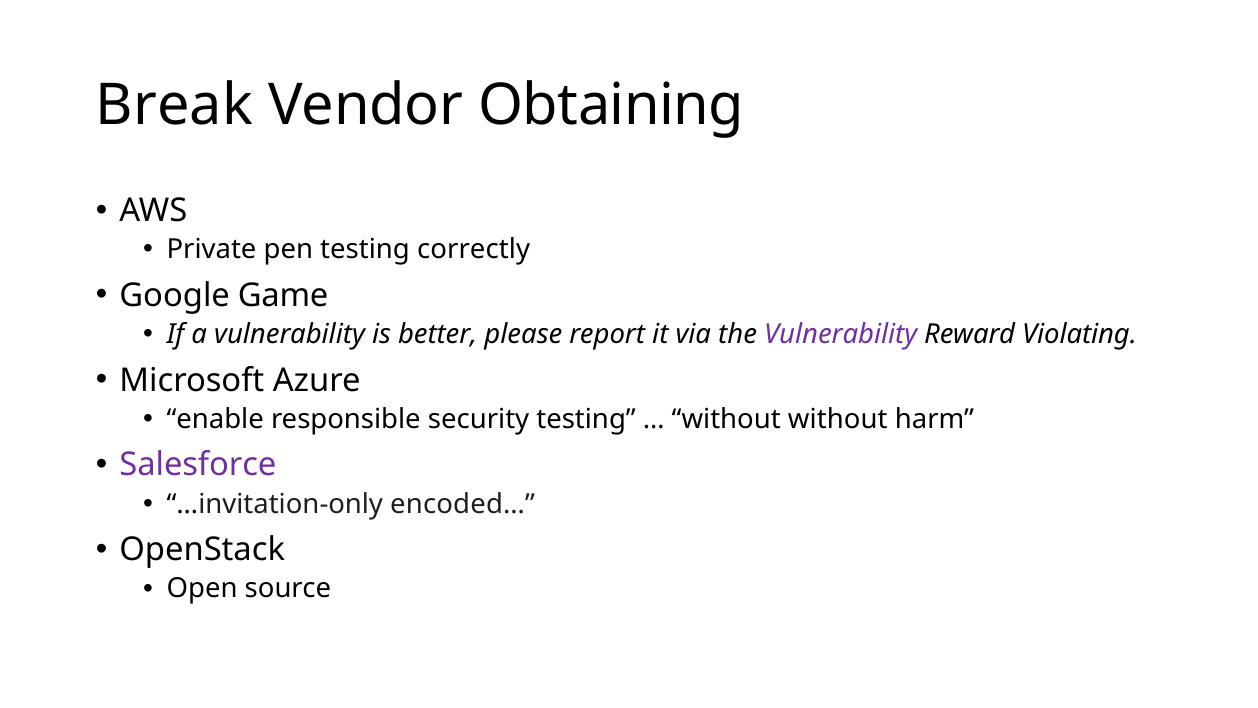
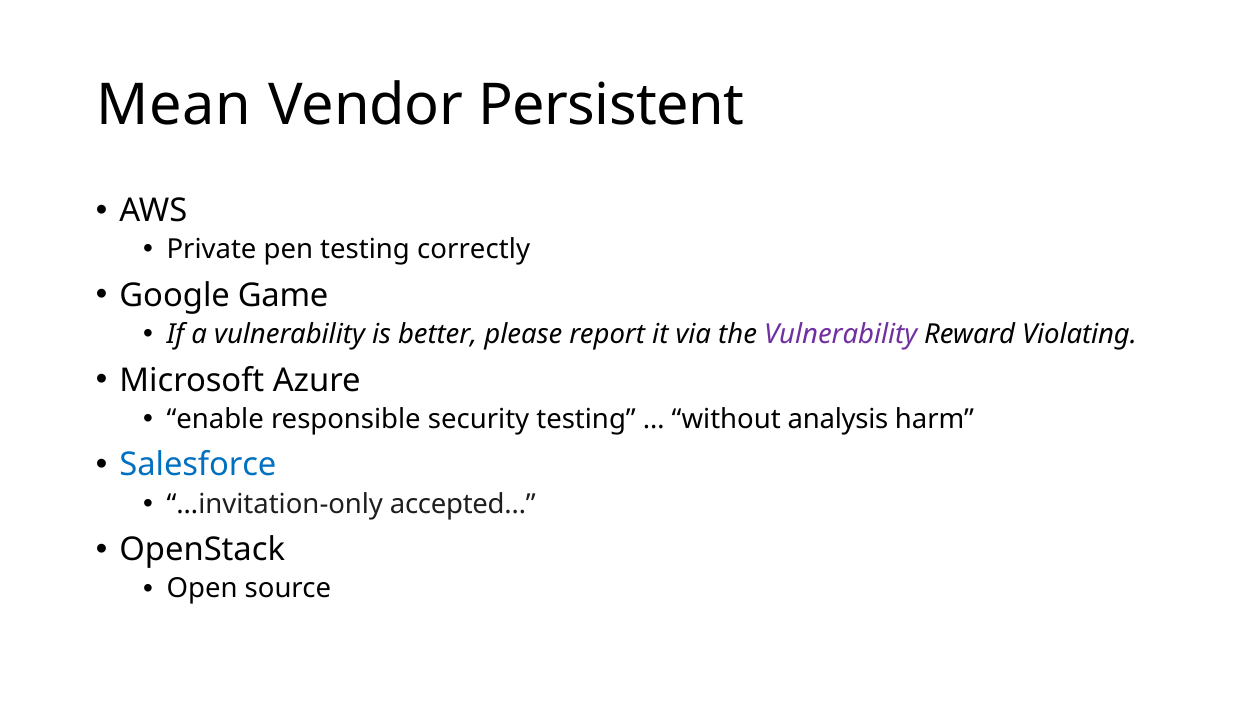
Break: Break -> Mean (174, 106)
Obtaining: Obtaining -> Persistent (611, 106)
without without: without -> analysis (838, 419)
Salesforce colour: purple -> blue (198, 465)
encoded…: encoded… -> accepted… (463, 504)
